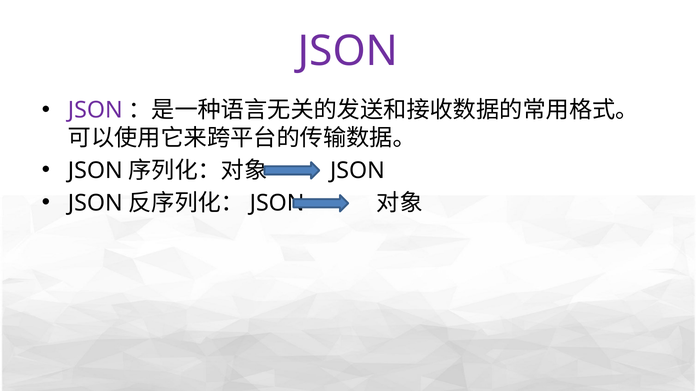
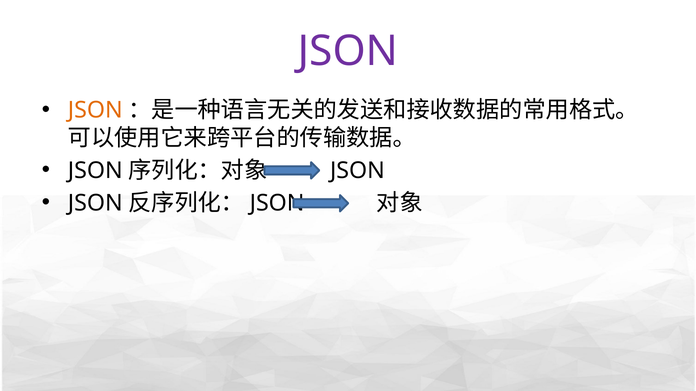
JSON colour: purple -> orange (95, 110)
